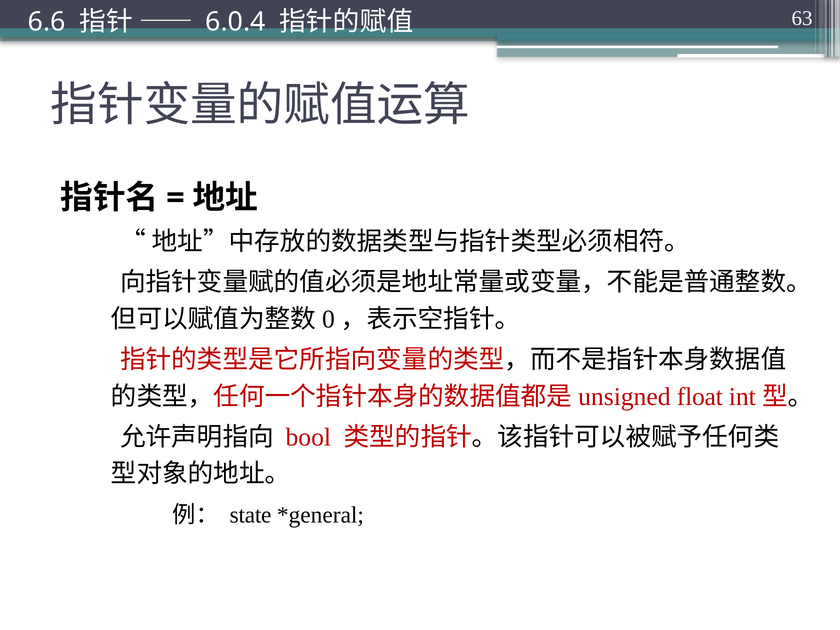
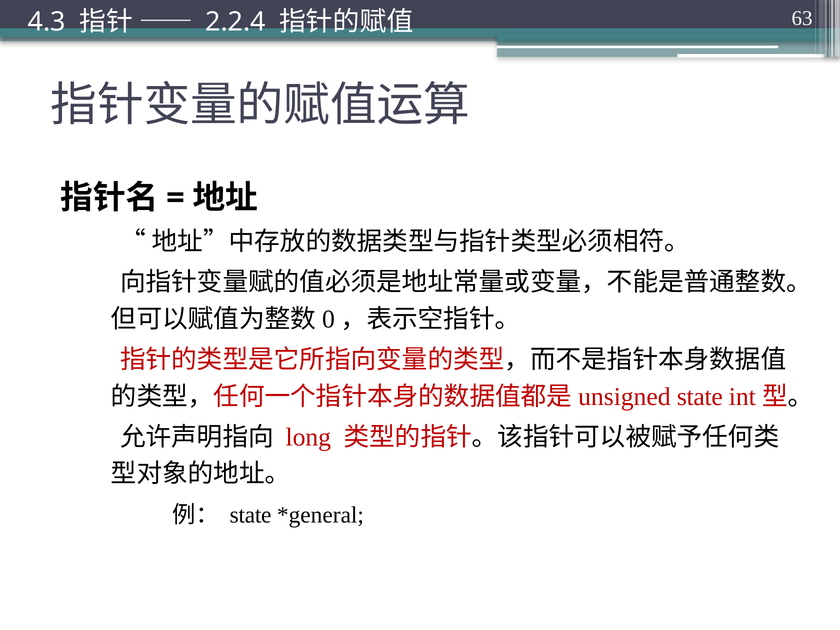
6.6: 6.6 -> 4.3 (47, 22)
6.0.4: 6.0.4 -> 2.2.4 (235, 22)
float: float -> state (700, 397)
bool: bool -> long (308, 437)
